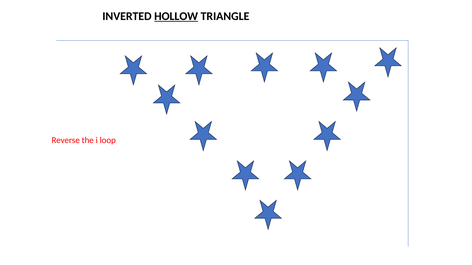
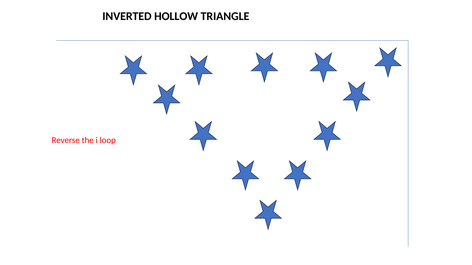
HOLLOW underline: present -> none (176, 16)
